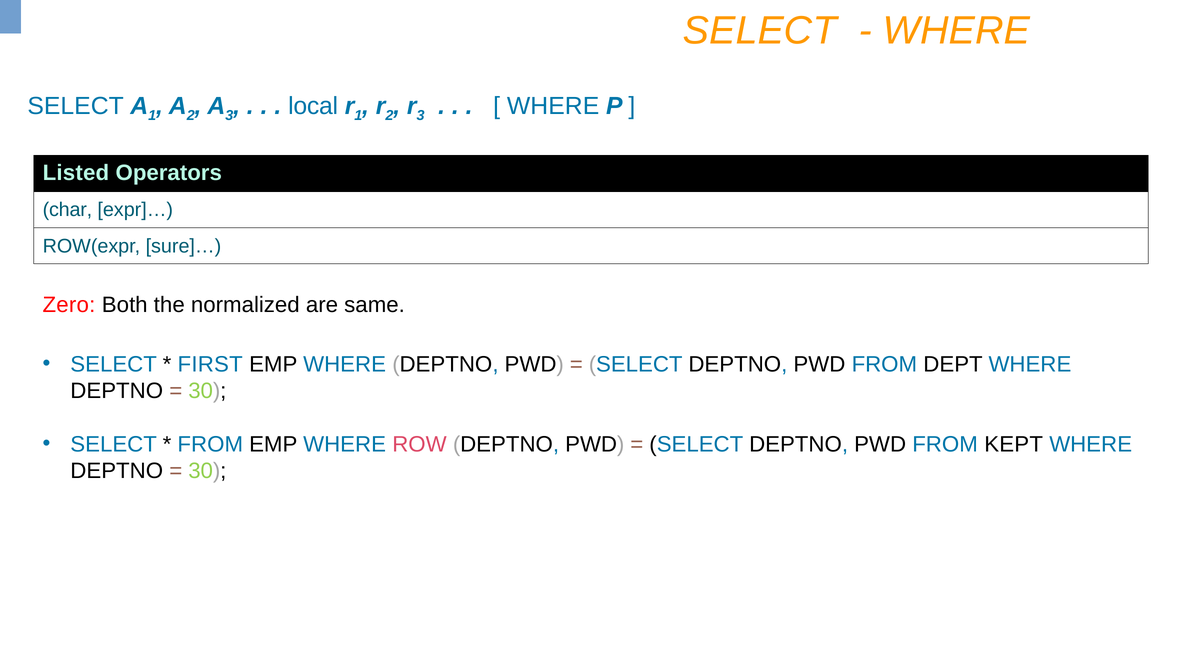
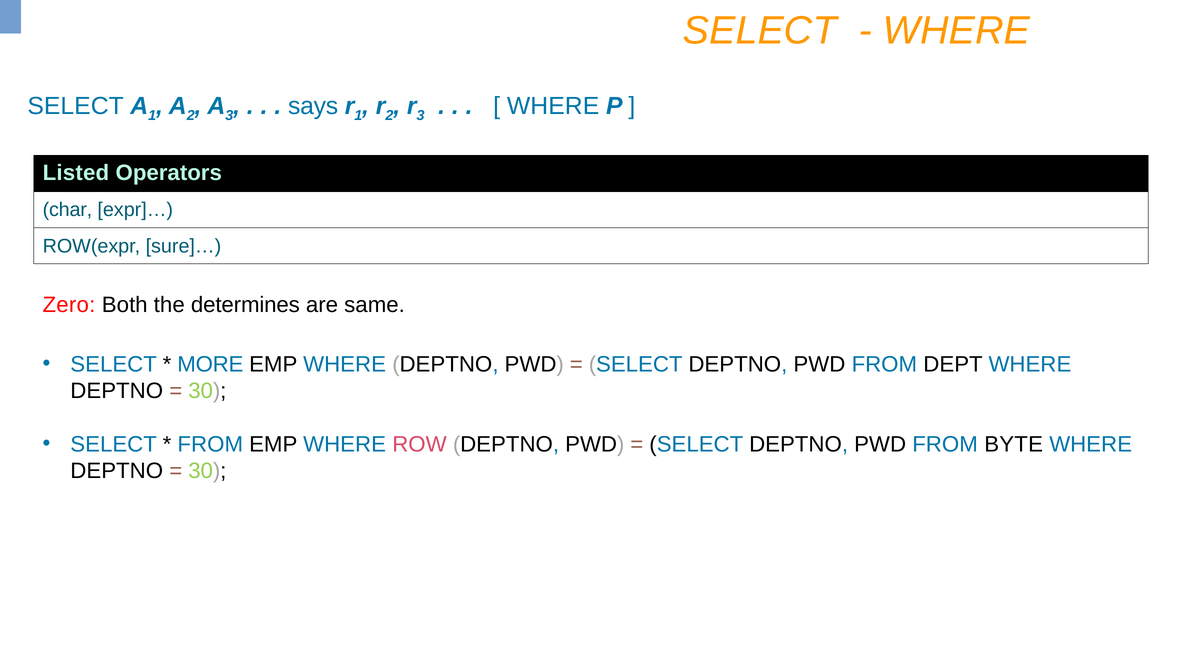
local: local -> says (313, 106)
normalized: normalized -> determines (245, 305)
FIRST: FIRST -> MORE (210, 364)
KEPT: KEPT -> BYTE (1014, 444)
